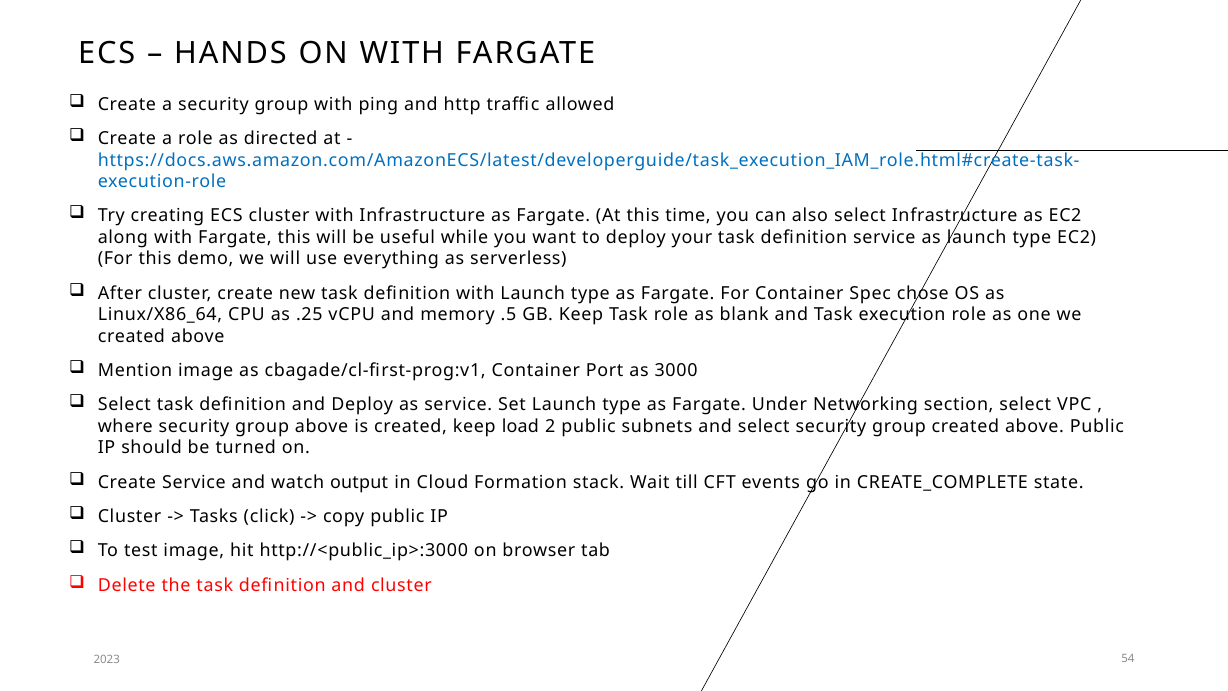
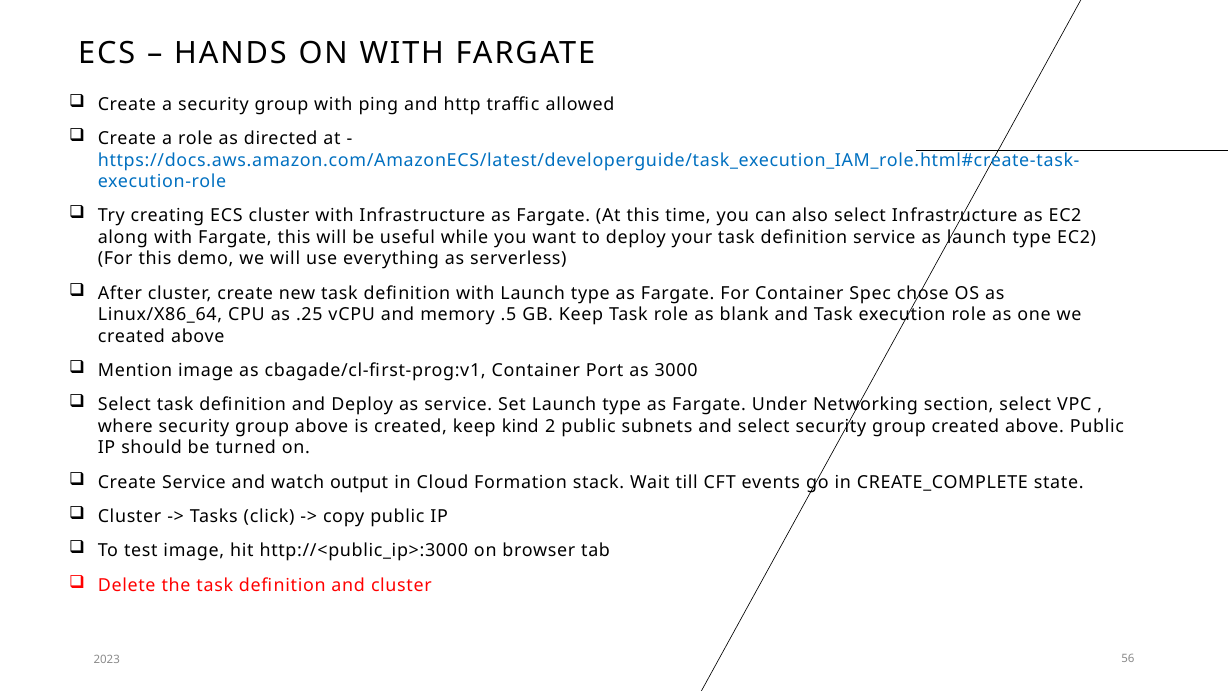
load: load -> kind (520, 426)
54: 54 -> 56 (1128, 658)
